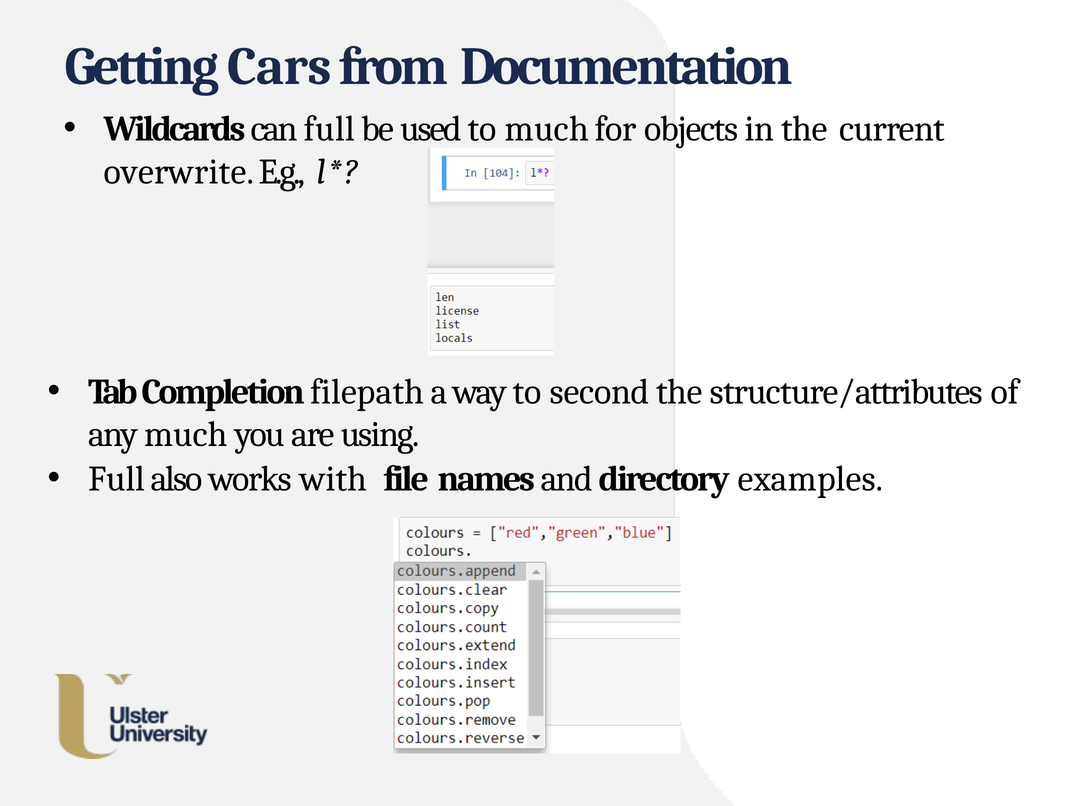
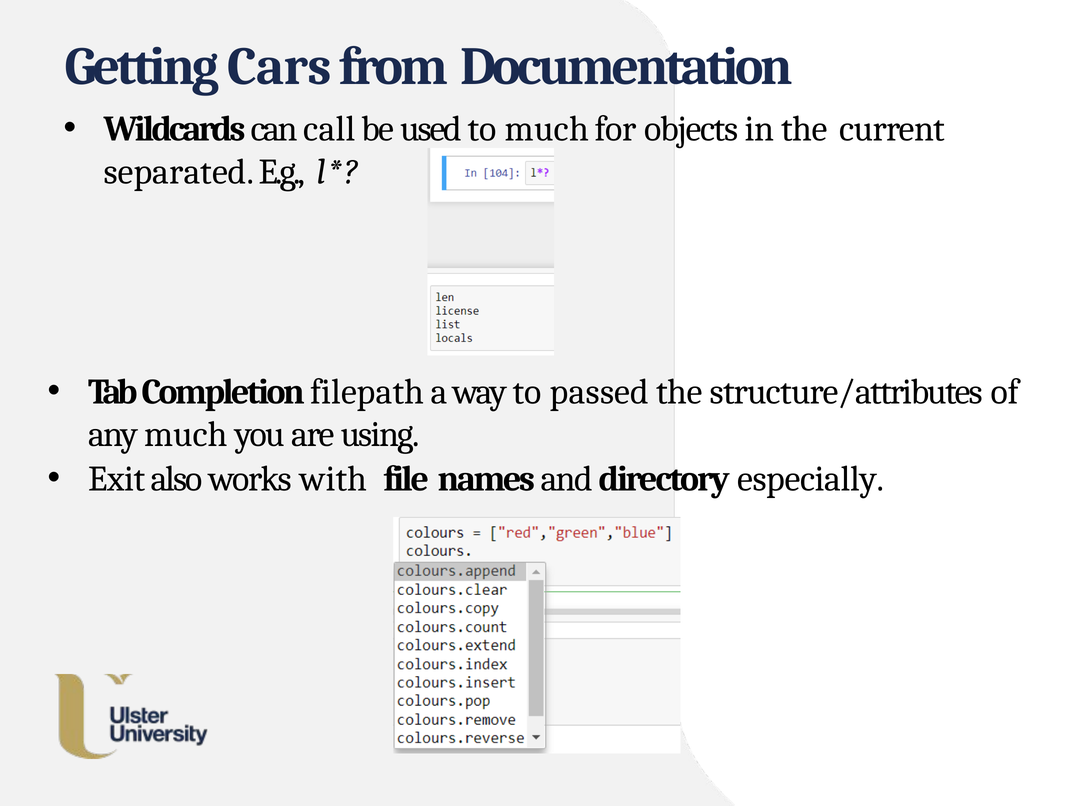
can full: full -> call (329, 129)
overwrite: overwrite -> separated (179, 172)
second: second -> passed (600, 392)
Full: Full -> Exit (117, 479)
examples: examples -> especially (811, 479)
